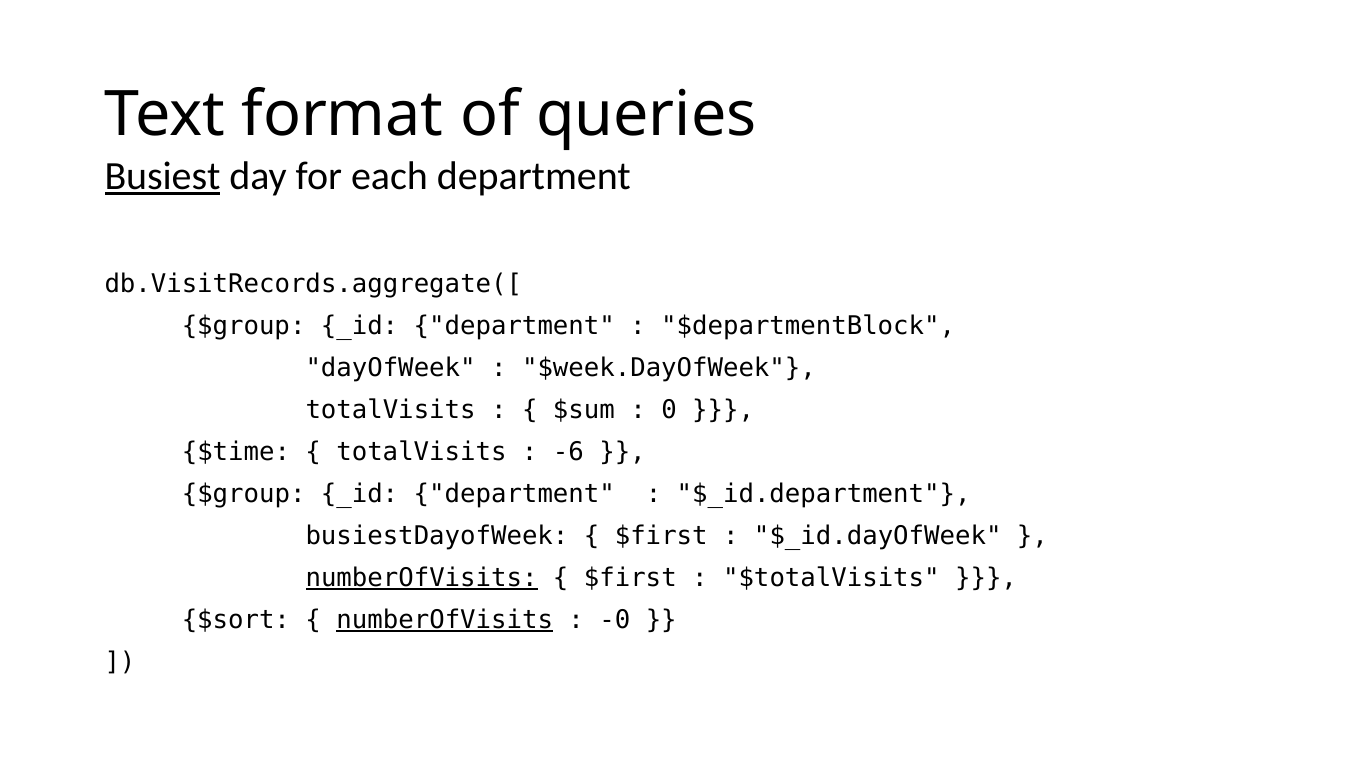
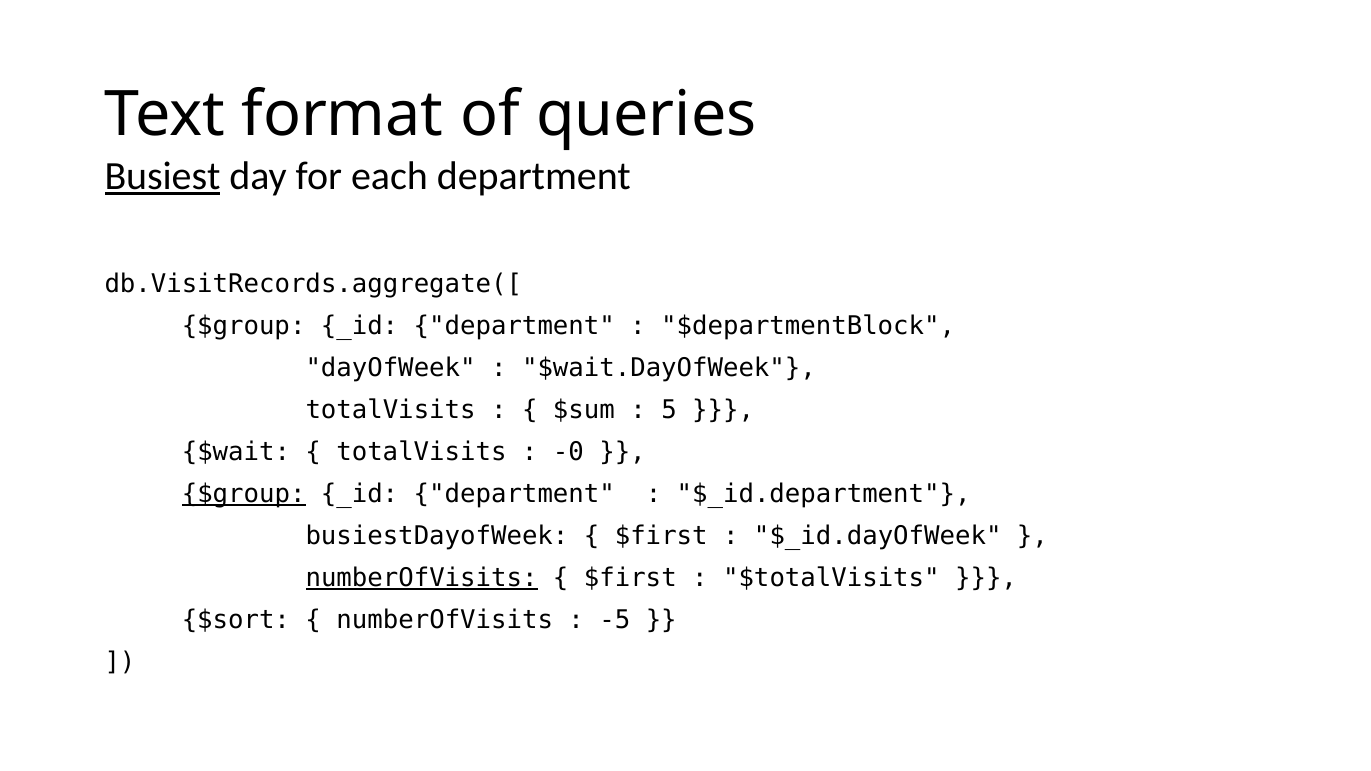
$week.DayOfWeek: $week.DayOfWeek -> $wait.DayOfWeek (669, 368)
0: 0 -> 5 (669, 410)
$time: $time -> $wait (236, 452)
-6: -6 -> -0 (568, 452)
$group underline: none -> present (244, 494)
numberOfVisits underline: present -> none (445, 620)
-0: -0 -> -5 (615, 620)
